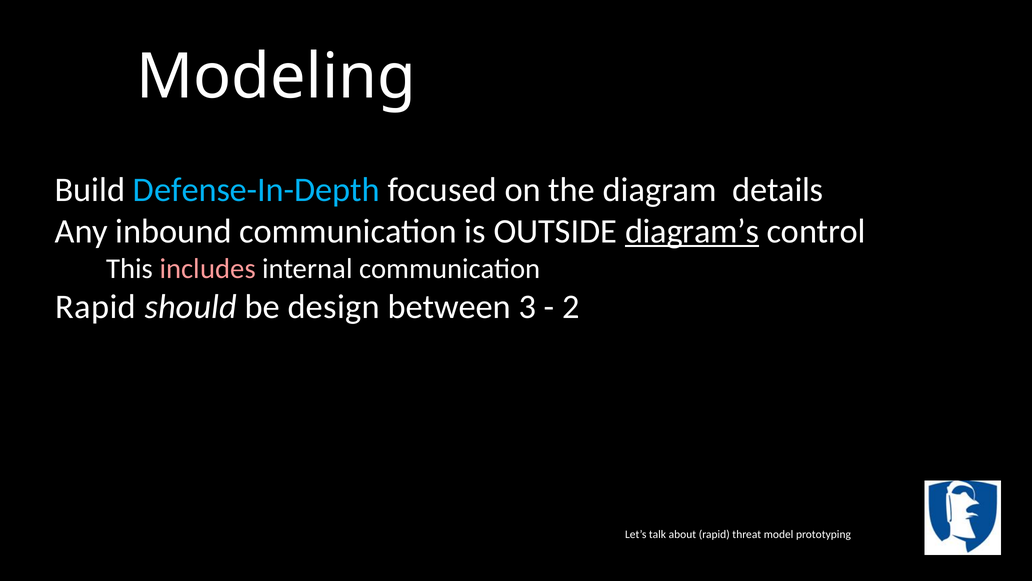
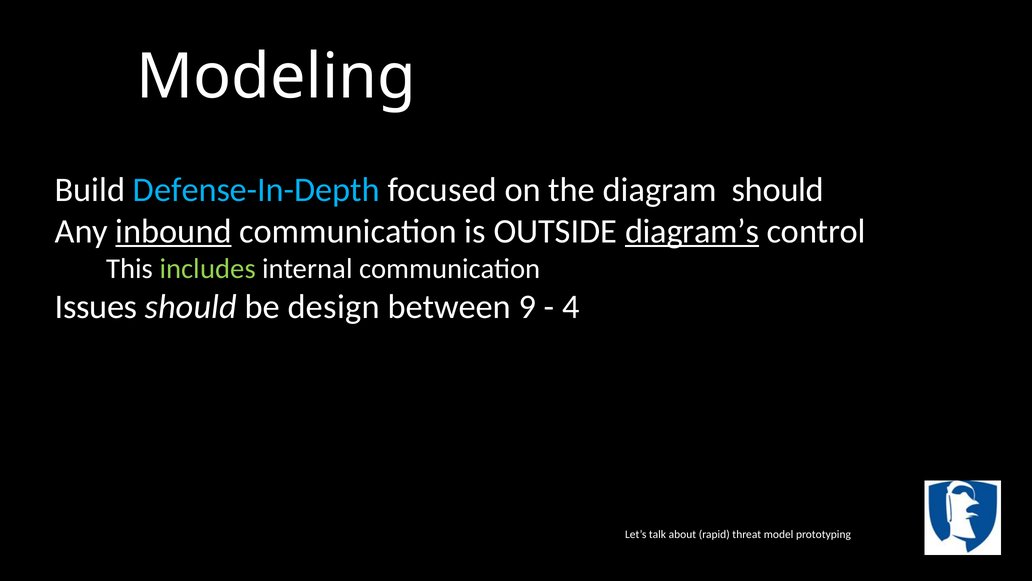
diagram details: details -> should (778, 190)
inbound underline: none -> present (174, 231)
includes colour: pink -> light green (208, 268)
Rapid: Rapid -> Issues (96, 307)
3: 3 -> 9 (527, 307)
2: 2 -> 4 (571, 307)
